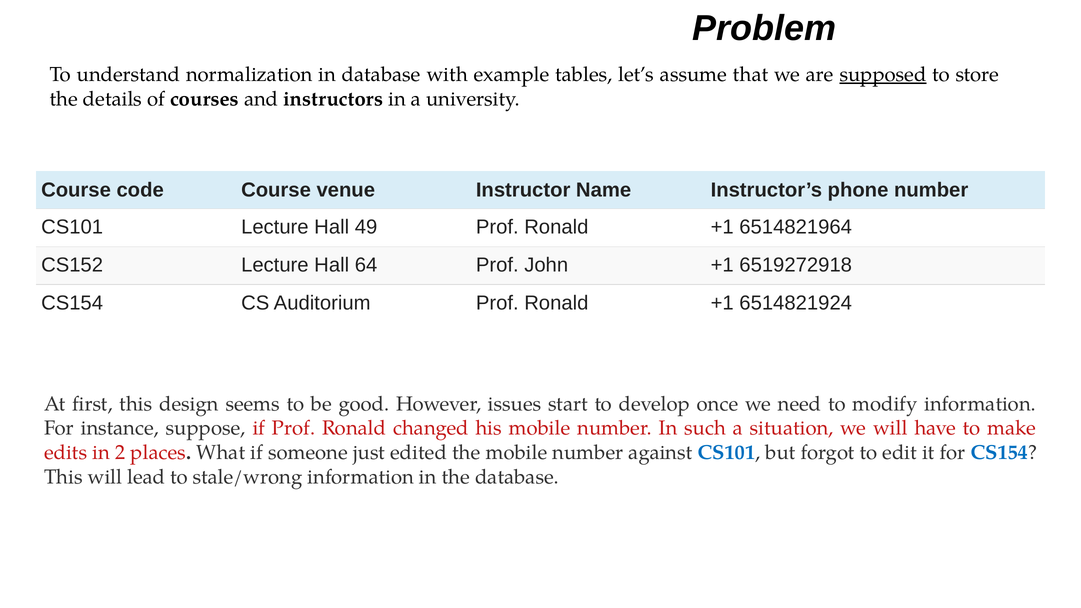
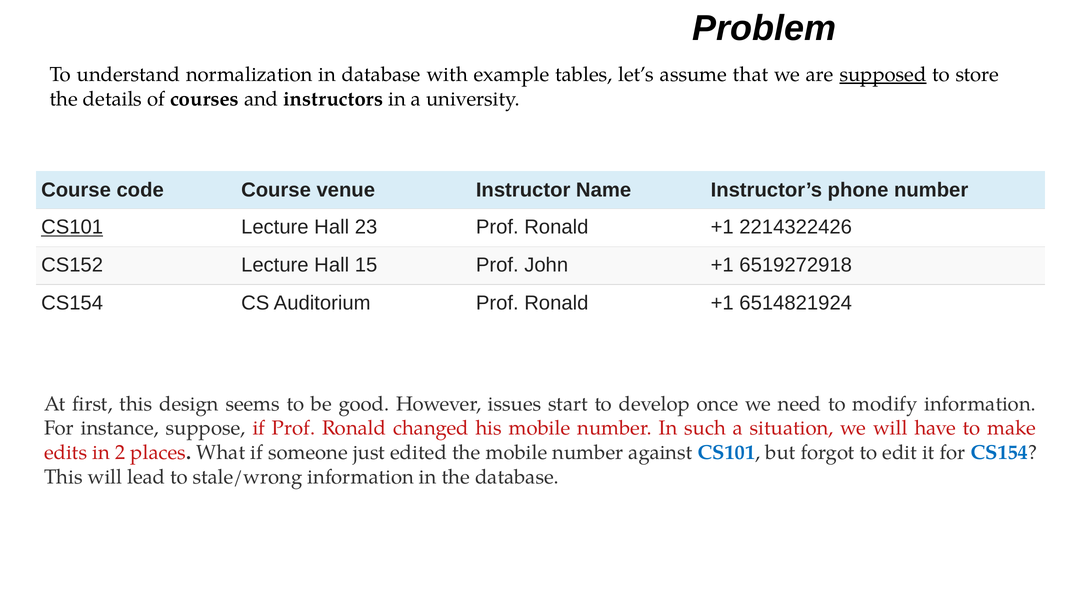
CS101 underline: none -> present (72, 227)
49: 49 -> 23 (366, 227)
6514821964: 6514821964 -> 2214322426 (796, 227)
64: 64 -> 15 (366, 265)
